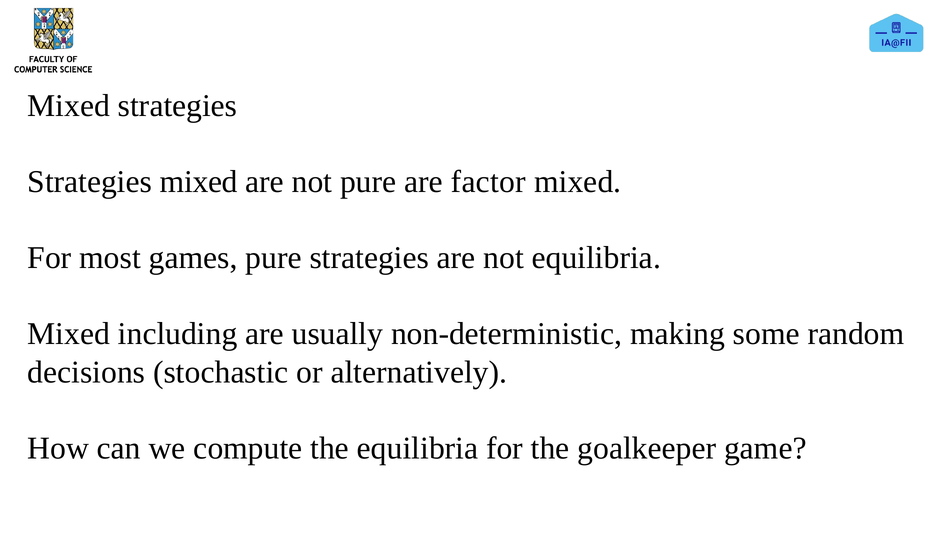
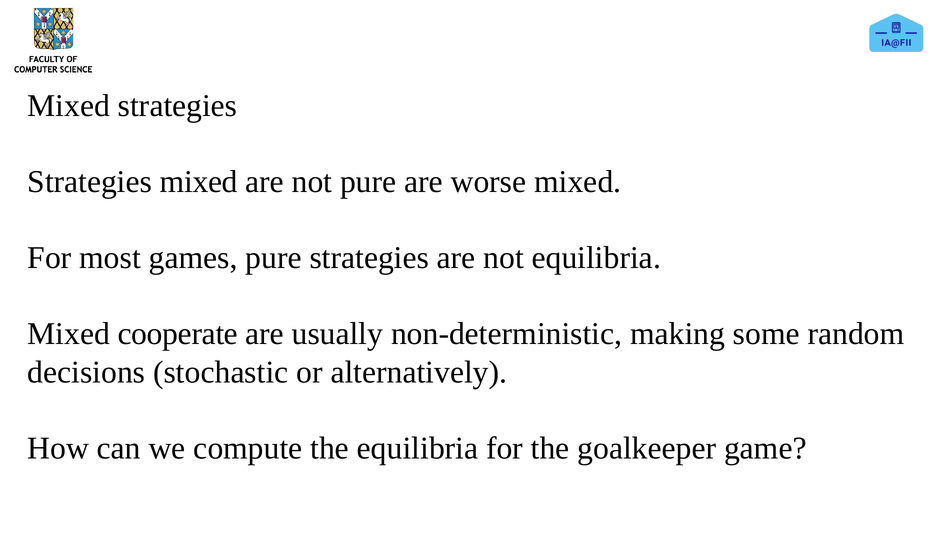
factor: factor -> worse (489, 182)
including: including -> cooperate (178, 334)
